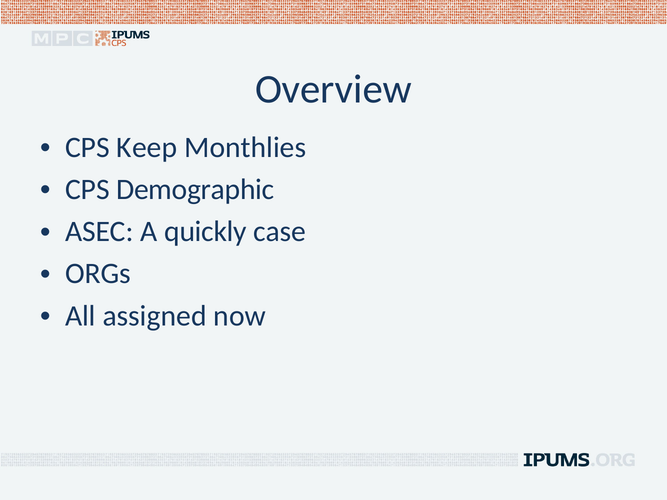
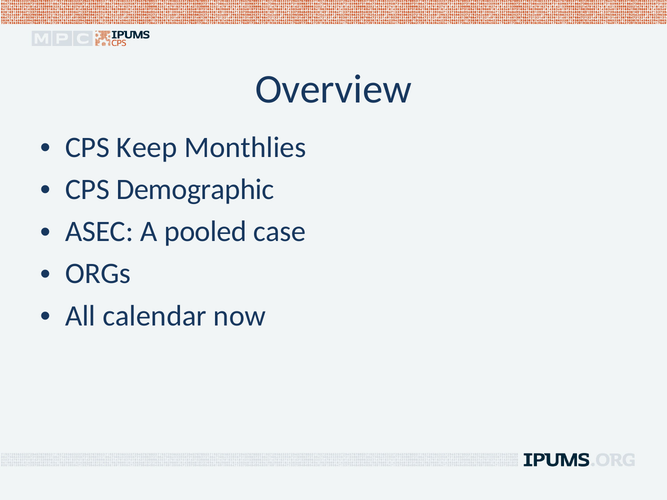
quickly: quickly -> pooled (206, 232)
assigned: assigned -> calendar (155, 316)
